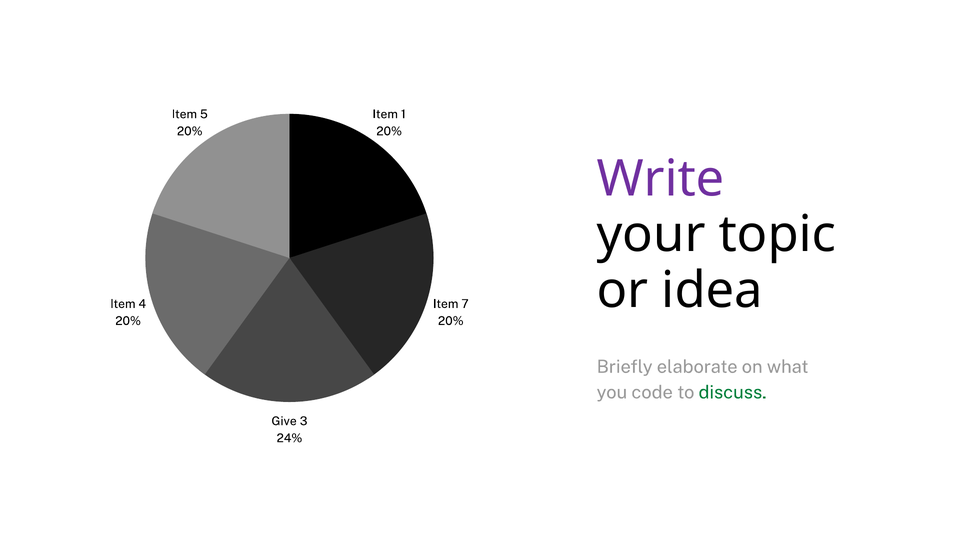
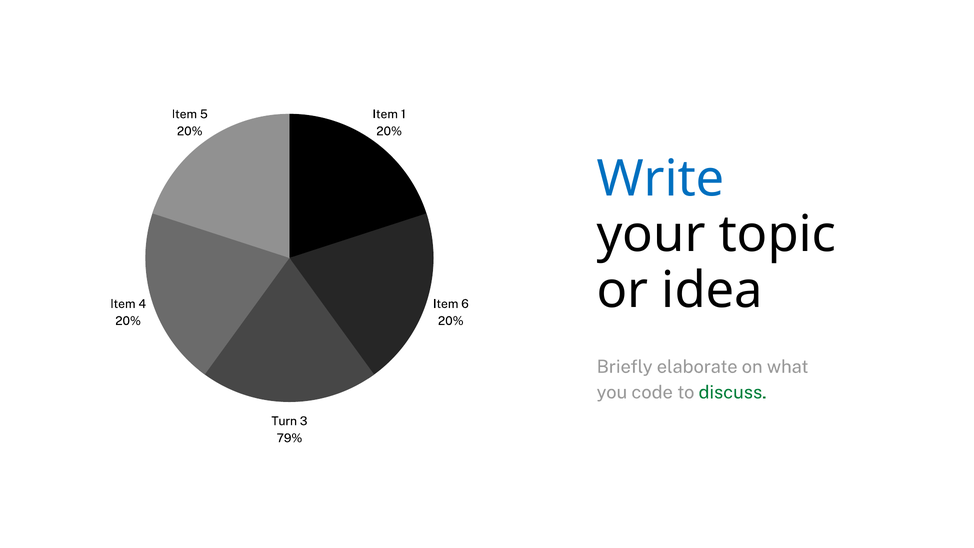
Write colour: purple -> blue (661, 179)
7: 7 -> 6 (465, 304)
Give: Give -> Turn (284, 421)
24%: 24% -> 79% (289, 438)
